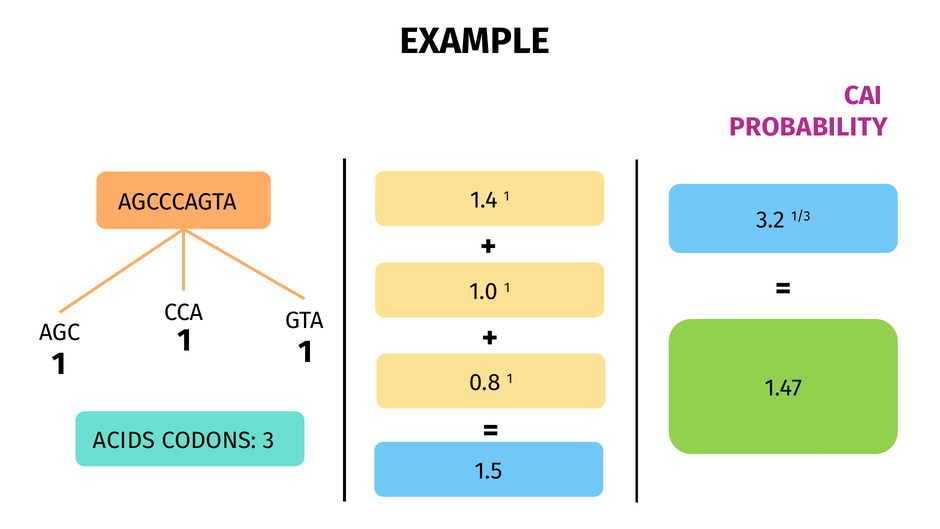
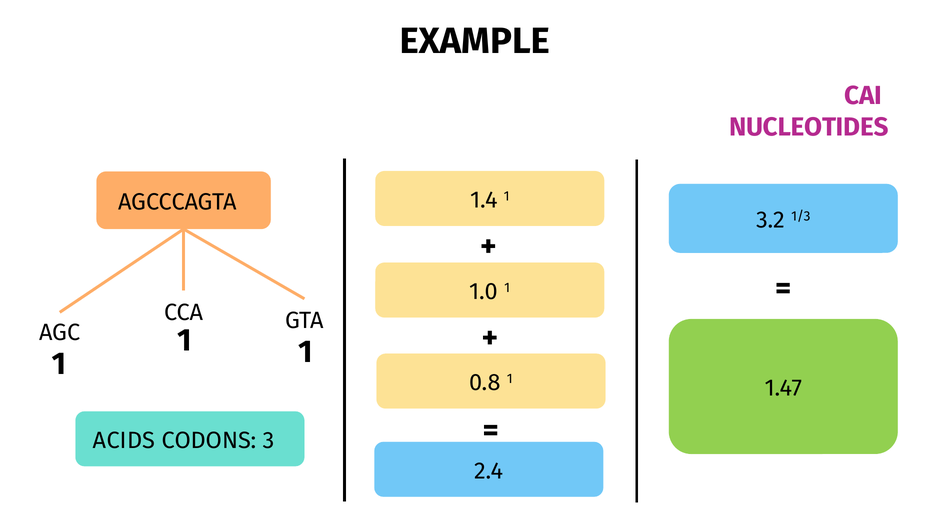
PROBABILITY: PROBABILITY -> NUCLEOTIDES (809, 127)
1.5: 1.5 -> 2.4 (489, 471)
